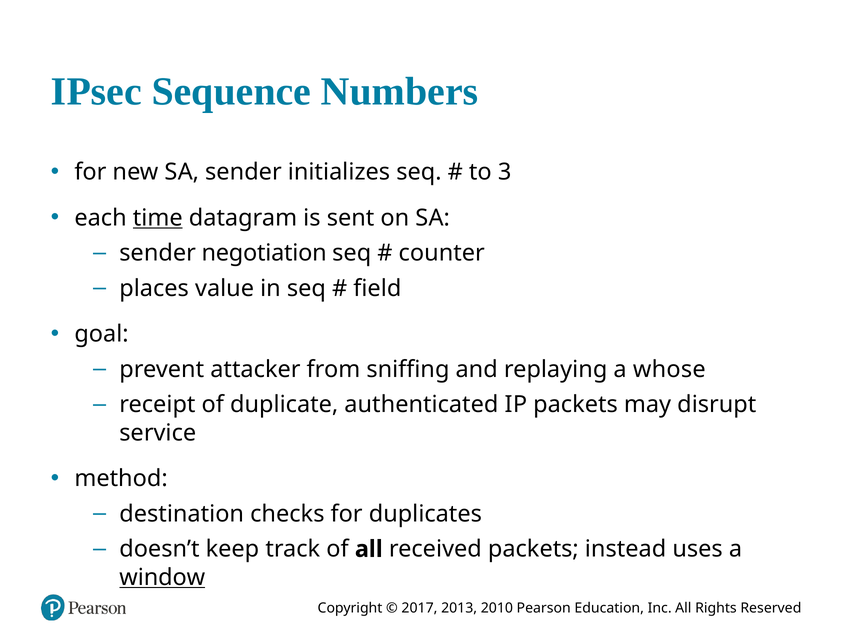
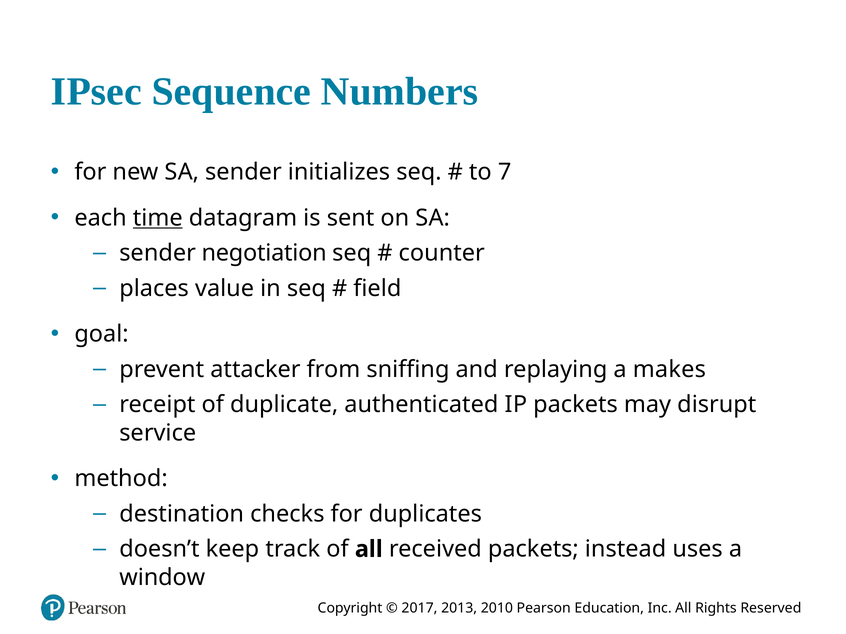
3: 3 -> 7 (505, 172)
whose: whose -> makes (669, 370)
window underline: present -> none (162, 578)
